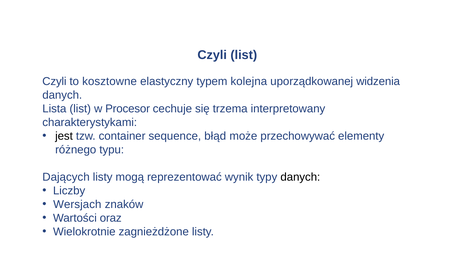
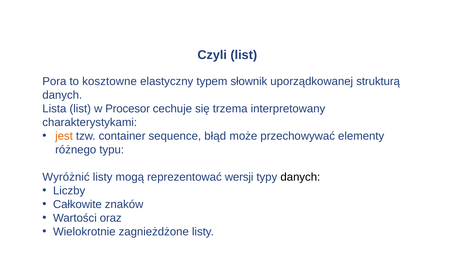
Czyli: Czyli -> Pora (54, 81)
kolejna: kolejna -> słownik (249, 81)
widzenia: widzenia -> strukturą (378, 81)
jest colour: black -> orange (64, 136)
Dających: Dających -> Wyróżnić (66, 177)
wynik: wynik -> wersji (239, 177)
Wersjach: Wersjach -> Całkowite (77, 204)
